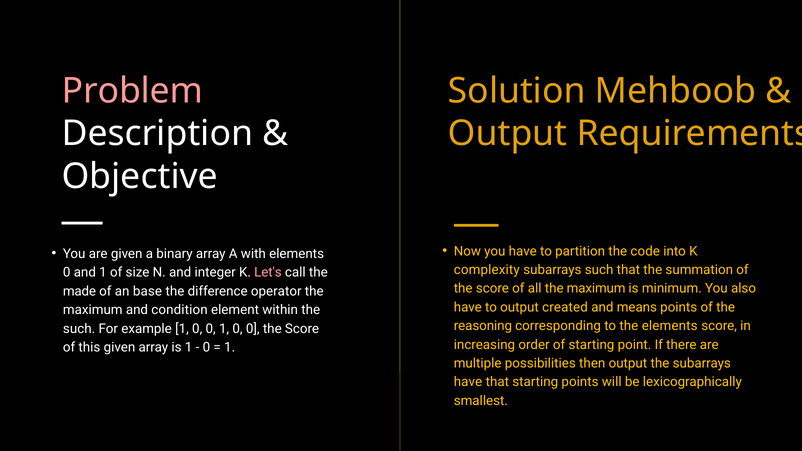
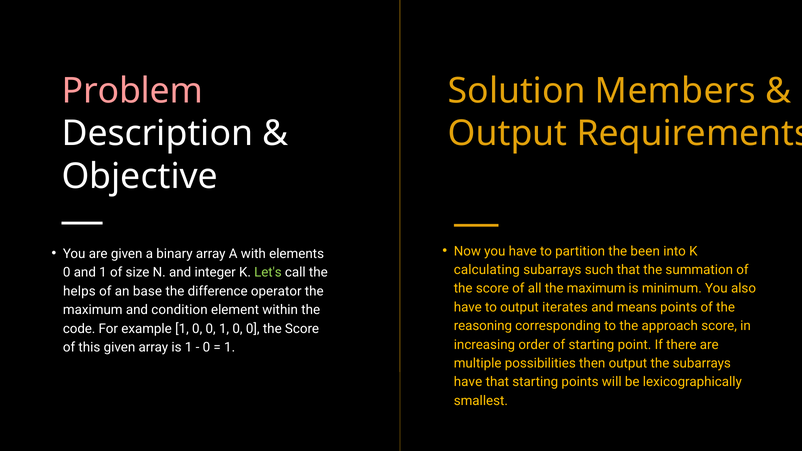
Mehboob: Mehboob -> Members (675, 91)
code: code -> been (645, 251)
complexity: complexity -> calculating (487, 270)
Let's colour: pink -> light green (268, 273)
made: made -> helps (79, 291)
created: created -> iterates (565, 307)
the elements: elements -> approach (670, 326)
such: such -> code (79, 329)
